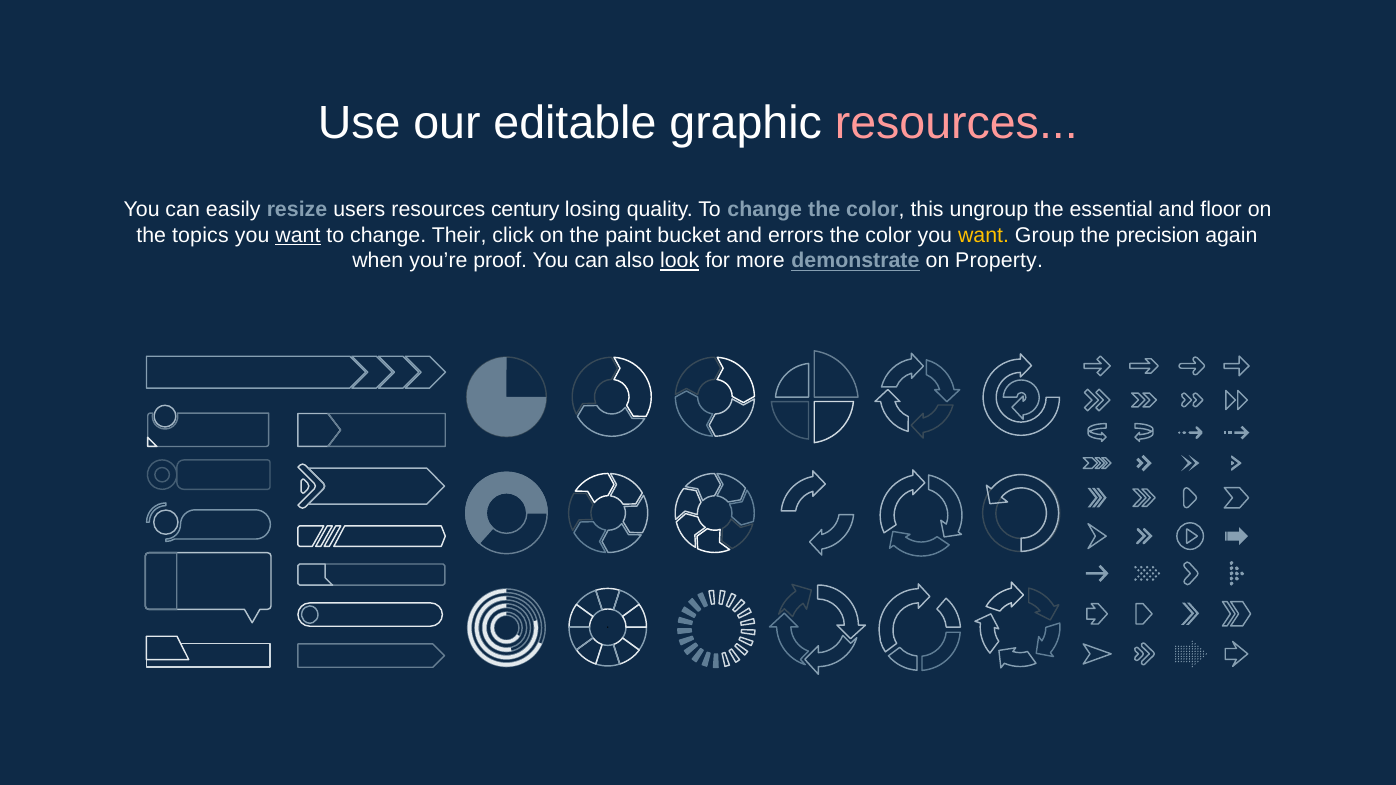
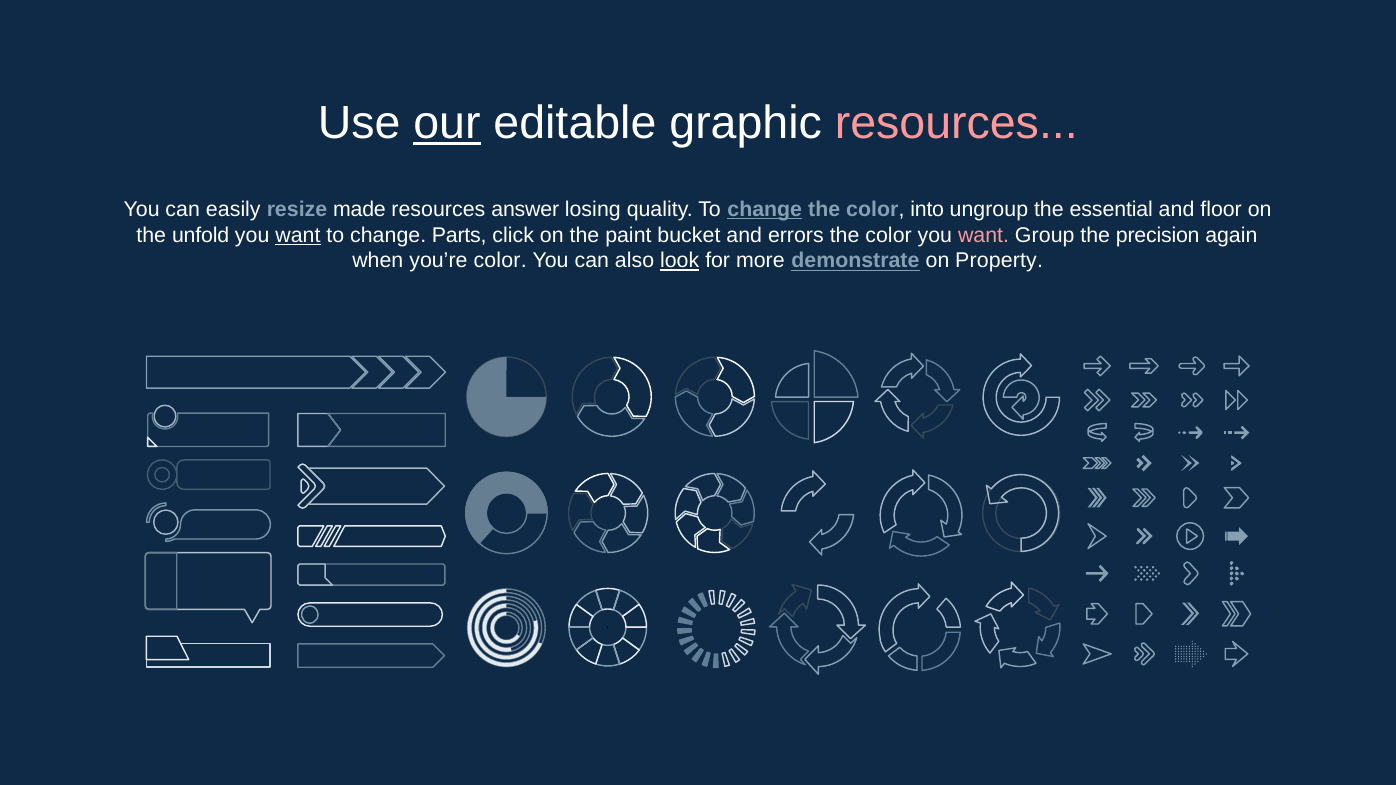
our underline: none -> present (447, 123)
users: users -> made (359, 210)
century: century -> answer (525, 210)
change underline: none -> present (765, 210)
this: this -> into (927, 210)
topics: topics -> unfold (201, 235)
Their: Their -> Parts (459, 235)
want colour: yellow -> pink (984, 235)
you’re proof: proof -> color (500, 261)
